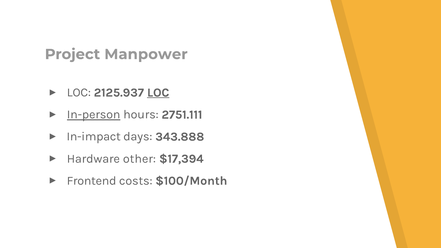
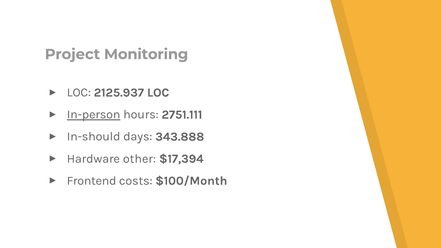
Manpower: Manpower -> Monitoring (146, 54)
LOC underline: present -> none (158, 93)
In-impact: In-impact -> In-should (94, 137)
